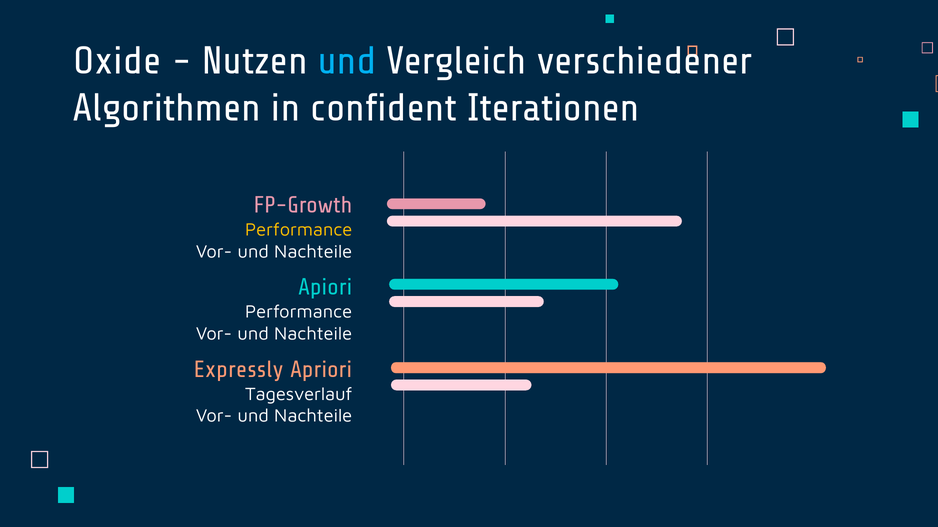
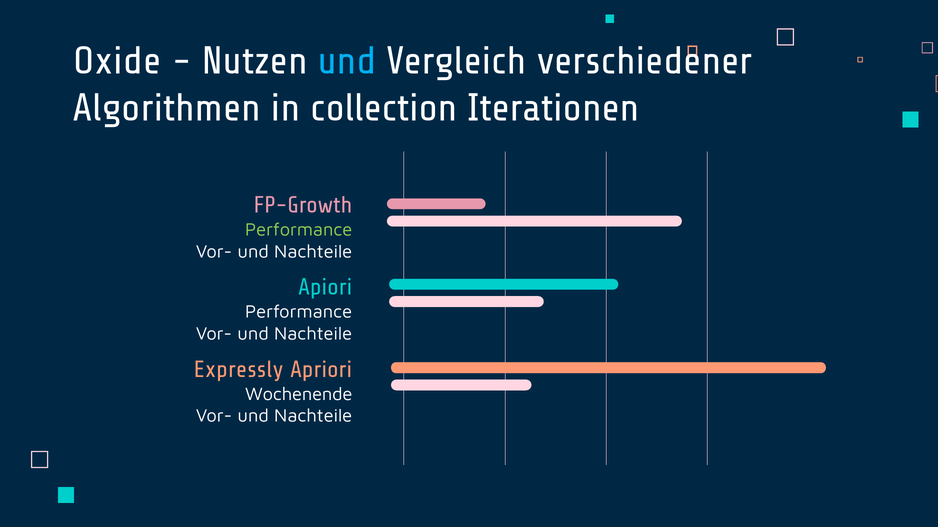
confident: confident -> collection (384, 108)
Performance colour: yellow -> light green (299, 230)
Tagesverlauf: Tagesverlauf -> Wochenende (299, 395)
